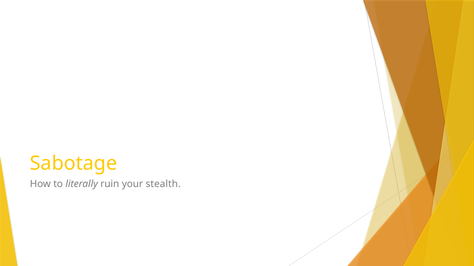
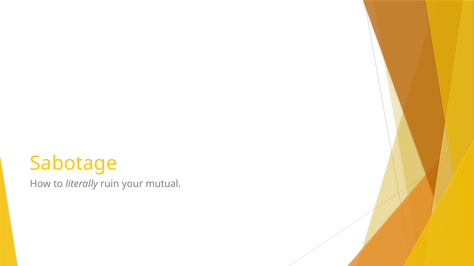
stealth: stealth -> mutual (163, 184)
